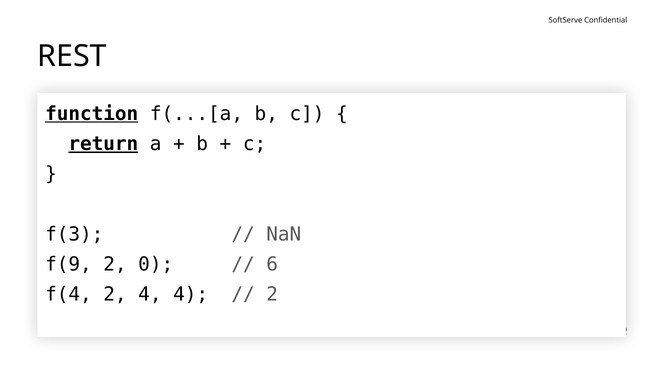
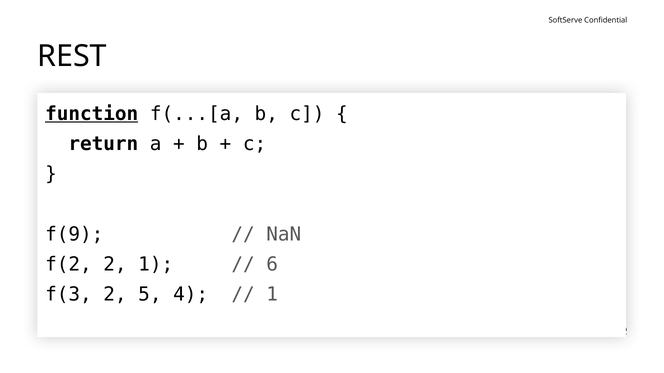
return underline: present -> none (103, 144)
f(3: f(3 -> f(9 (74, 235)
f(9: f(9 -> f(2 (68, 265)
2 0: 0 -> 1 (156, 265)
f(4: f(4 -> f(3 (68, 295)
2 4: 4 -> 5 (150, 295)
2: 2 -> 1 (272, 295)
